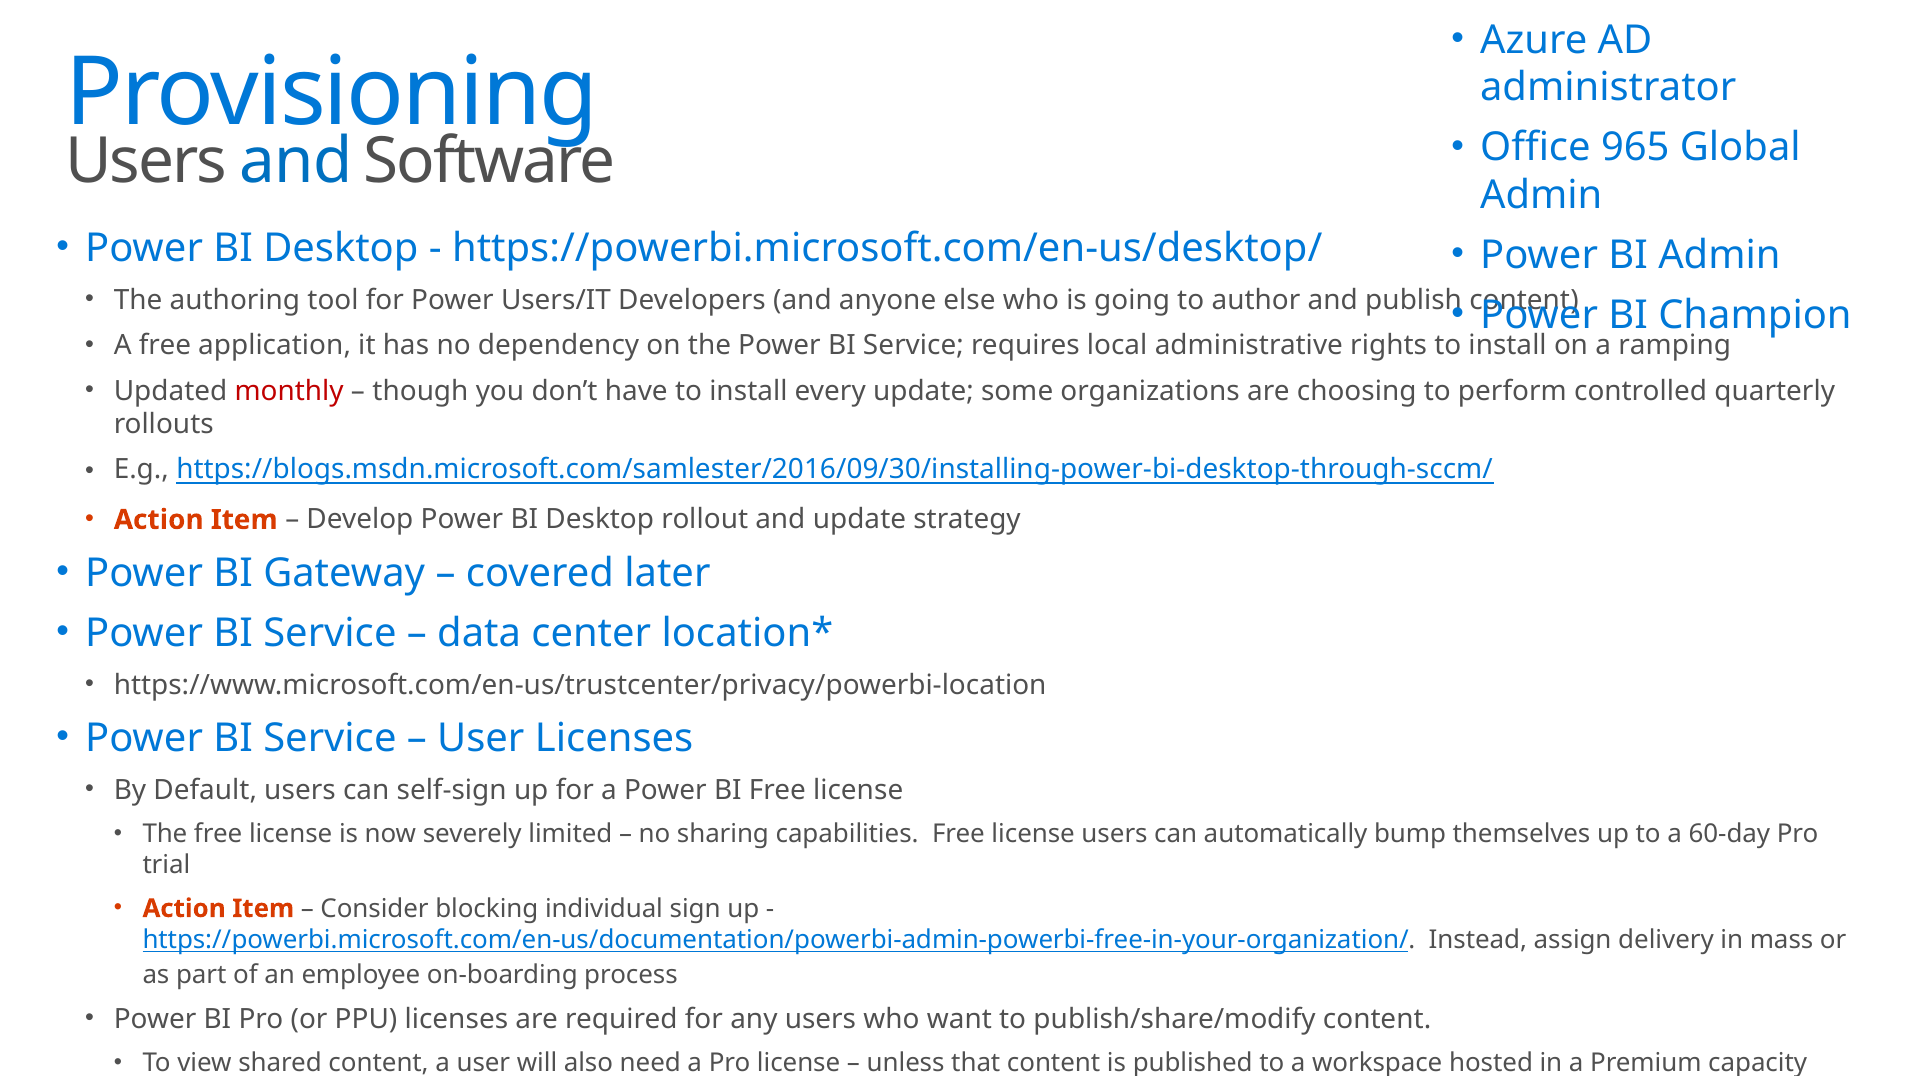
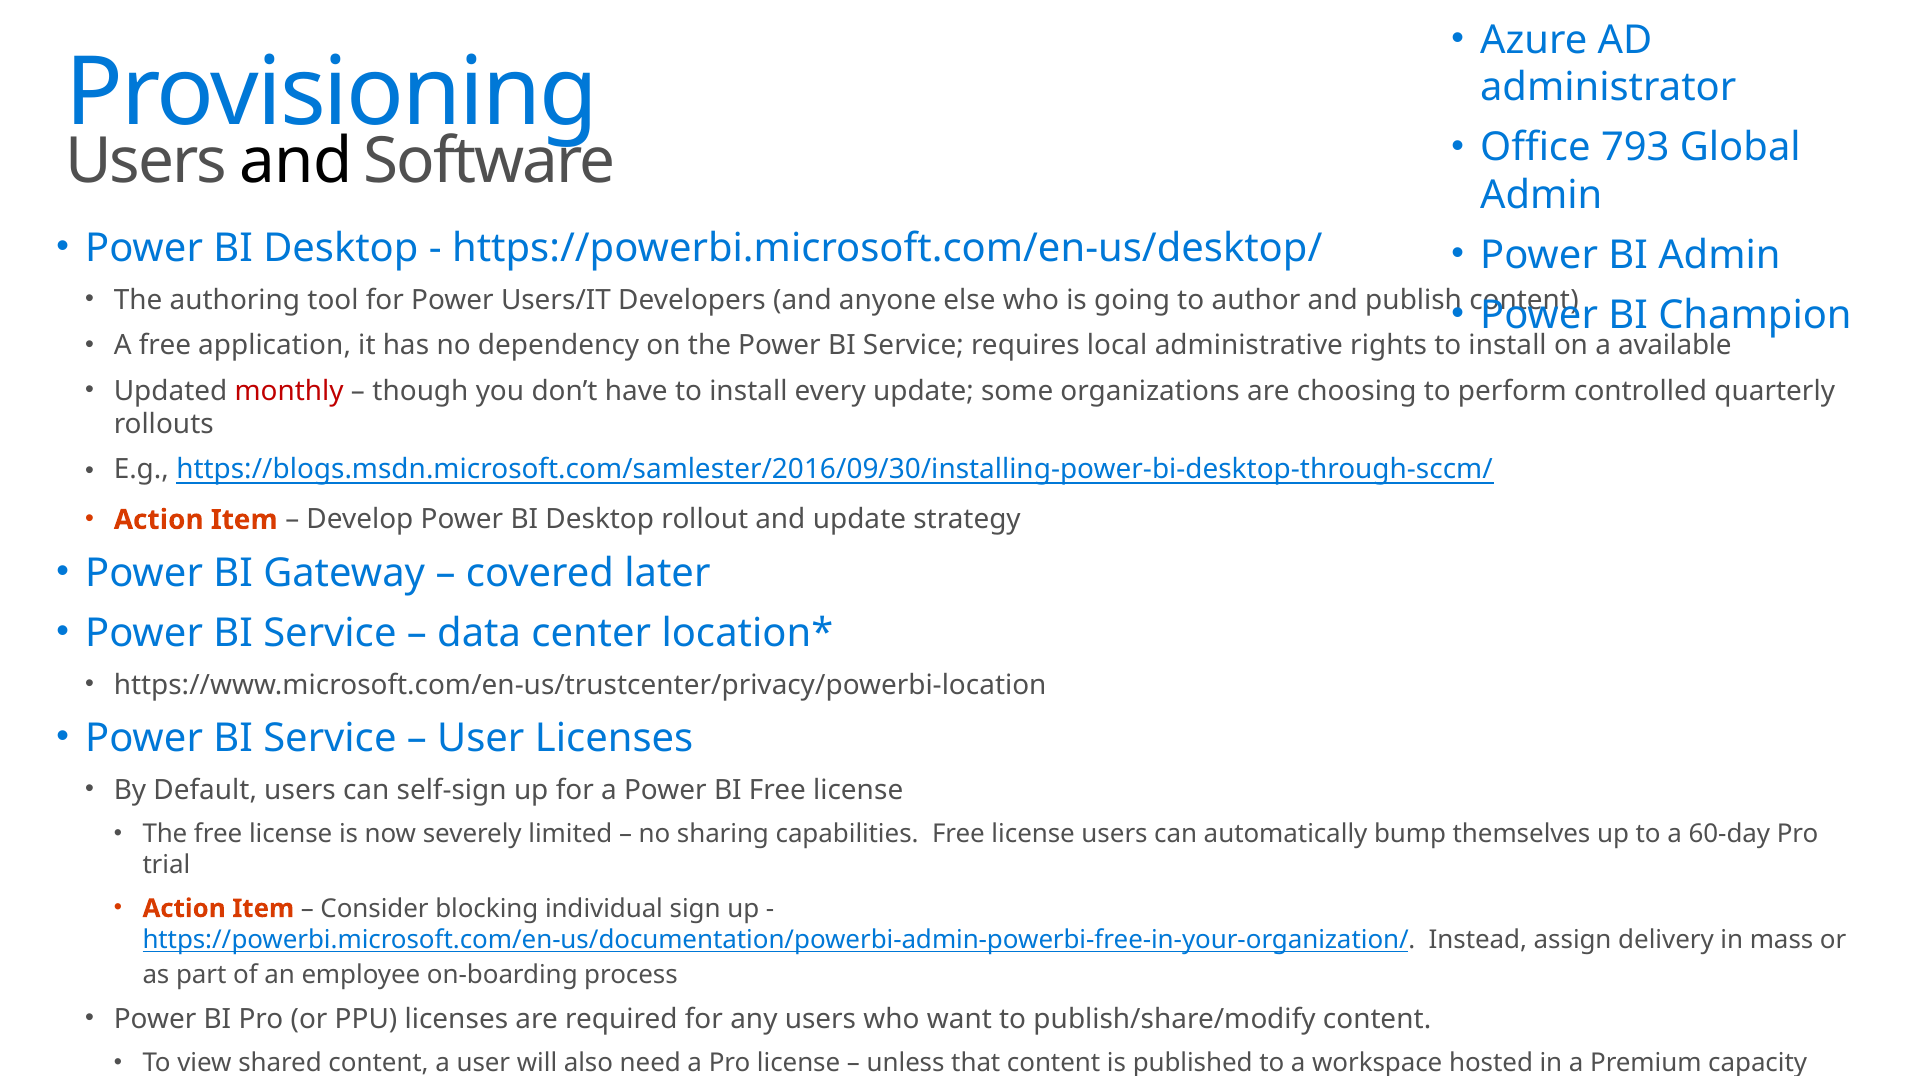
965: 965 -> 793 (1635, 148)
and colour: blue -> black (296, 162)
ramping: ramping -> available (1675, 346)
